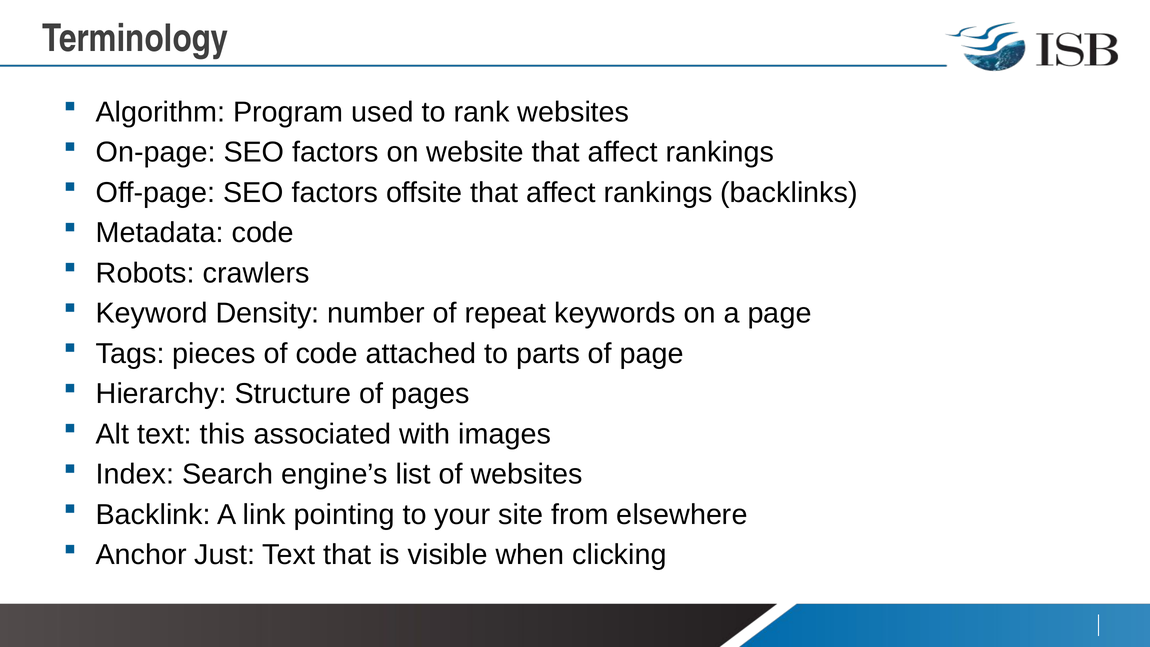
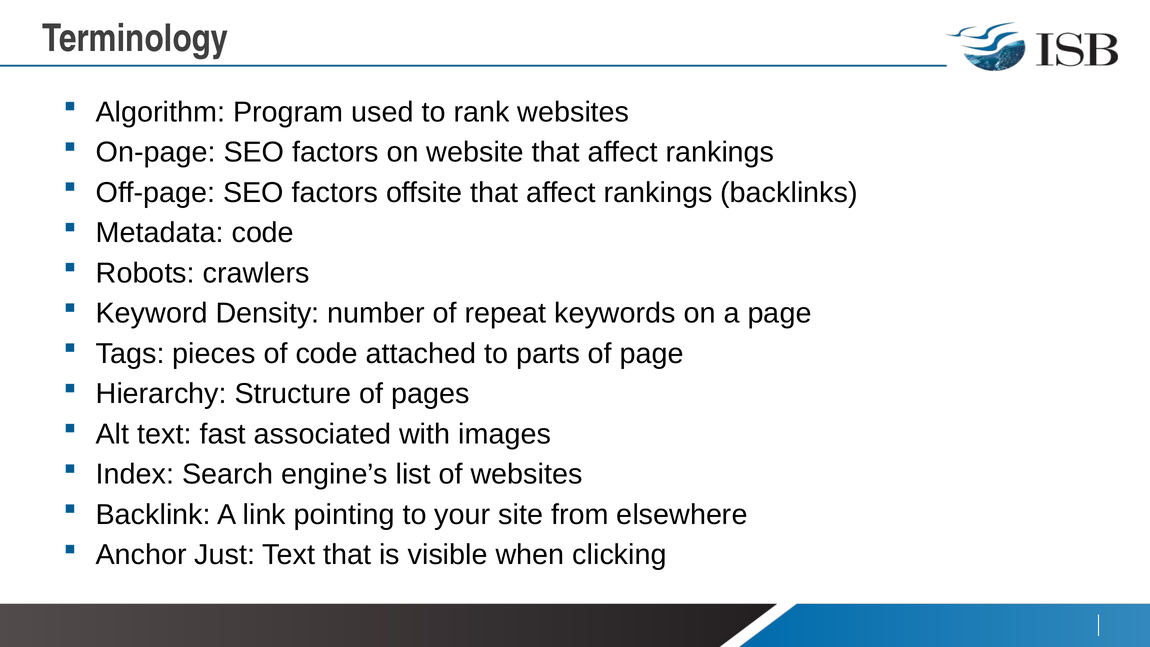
this: this -> fast (223, 434)
